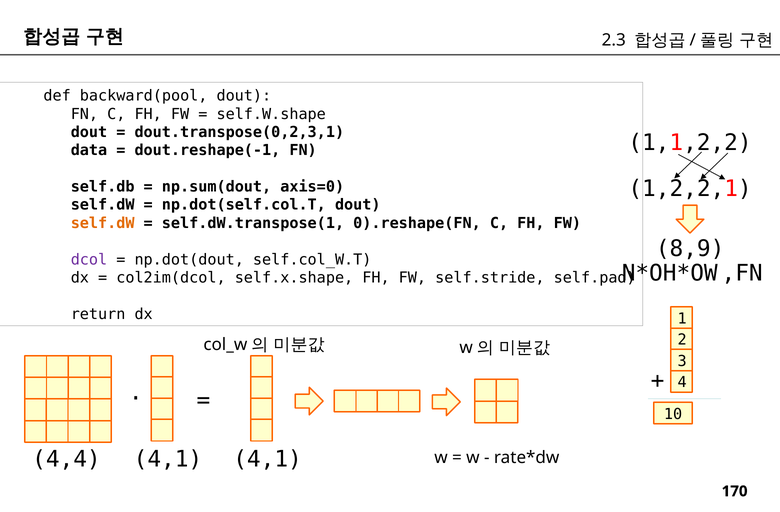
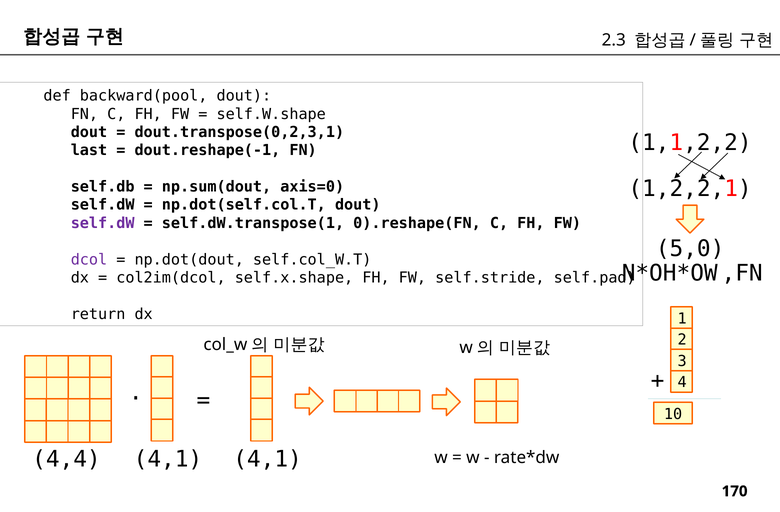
data: data -> last (89, 150)
self.dW colour: orange -> purple (103, 223)
8,9: 8,9 -> 5,0 (690, 249)
